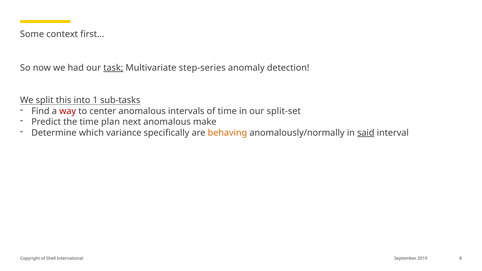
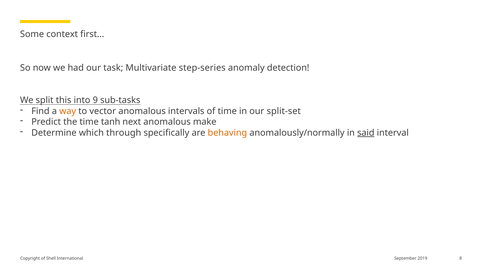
task underline: present -> none (113, 68)
1: 1 -> 9 (95, 100)
way colour: red -> orange (68, 111)
center: center -> vector (103, 111)
plan: plan -> tanh (111, 122)
variance: variance -> through (124, 133)
